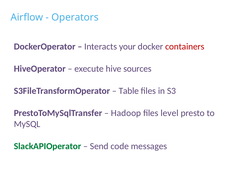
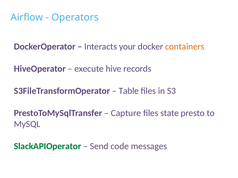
containers colour: red -> orange (185, 47)
sources: sources -> records (137, 69)
Hadoop: Hadoop -> Capture (126, 113)
level: level -> state (170, 113)
